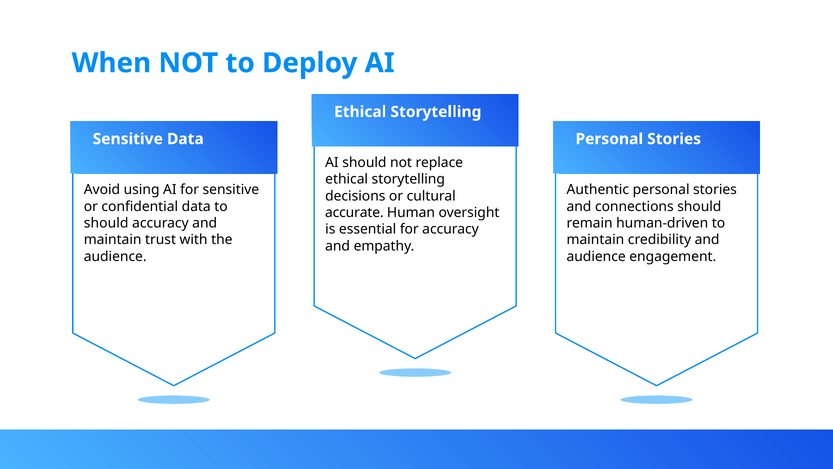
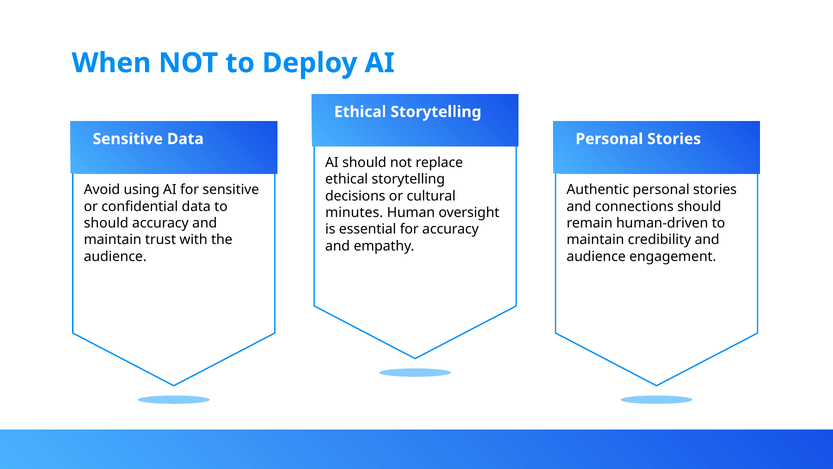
accurate: accurate -> minutes (354, 212)
